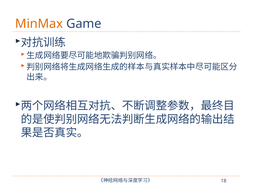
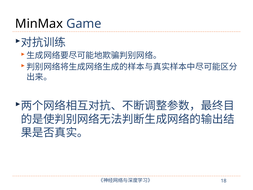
MinMax colour: orange -> black (39, 24)
